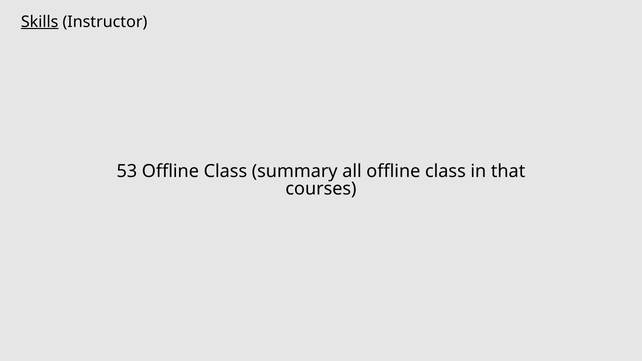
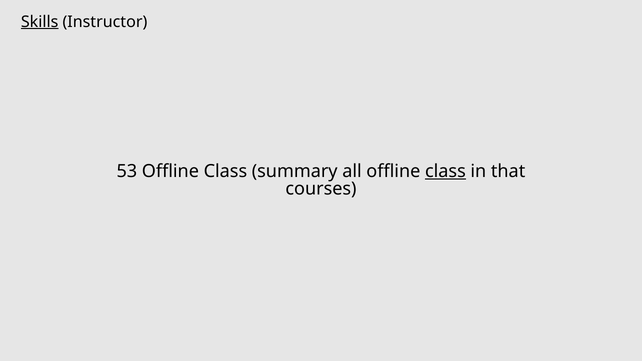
class underline: none -> present (445, 171)
